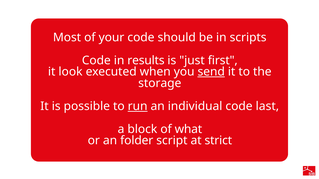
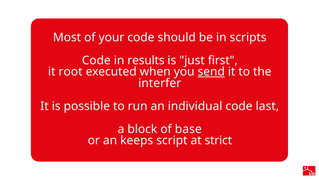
look: look -> root (71, 72)
storage: storage -> interfer (160, 83)
run underline: present -> none (138, 106)
what: what -> base (188, 129)
folder: folder -> keeps (137, 141)
